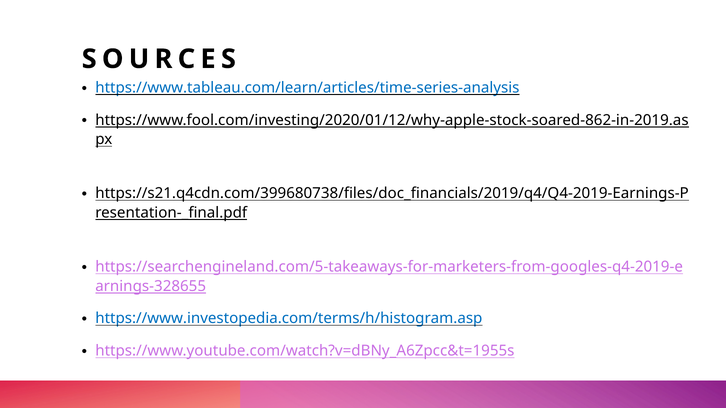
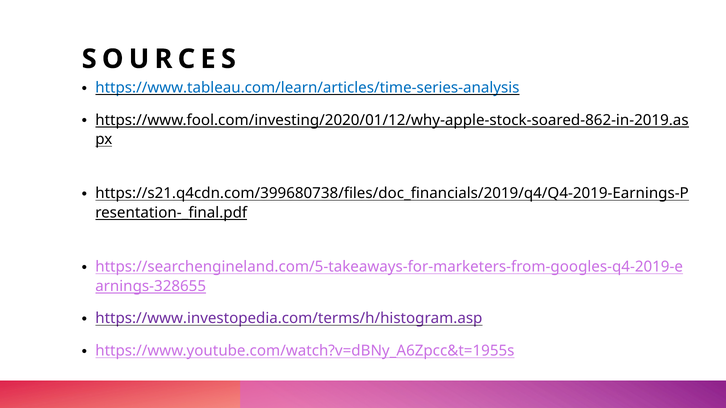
https://www.investopedia.com/terms/h/histogram.asp colour: blue -> purple (289, 319)
